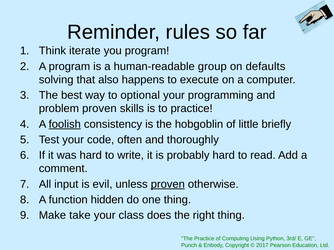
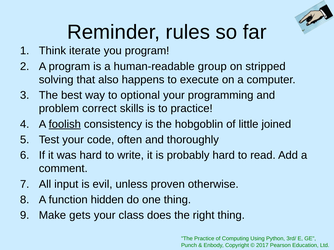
defaults: defaults -> stripped (266, 66)
problem proven: proven -> correct (99, 109)
briefly: briefly -> joined (276, 124)
proven underline: present -> none (168, 184)
take: take -> gets (80, 216)
